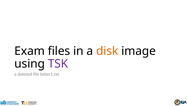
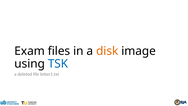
TSK colour: purple -> blue (58, 64)
